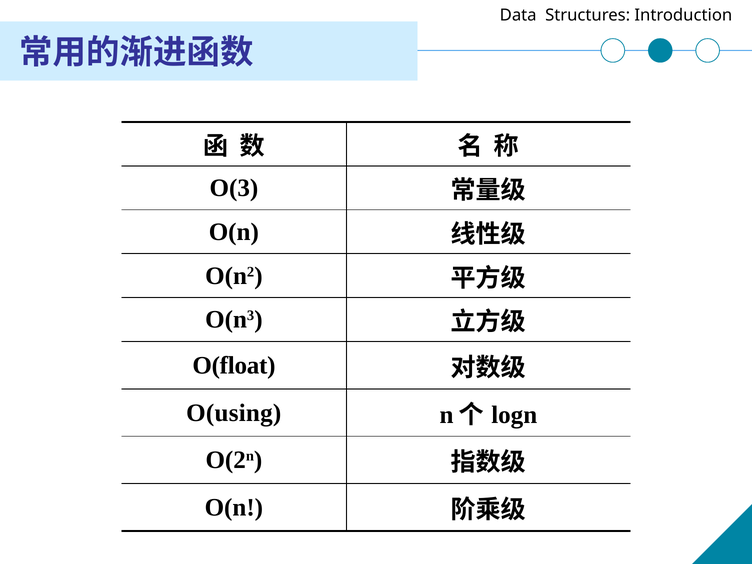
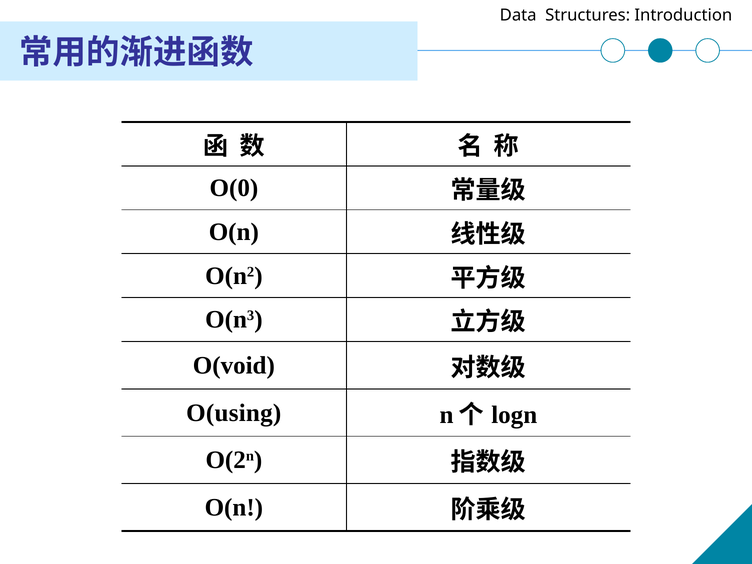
O(3: O(3 -> O(0 (234, 188)
O(float: O(float -> O(void (234, 365)
